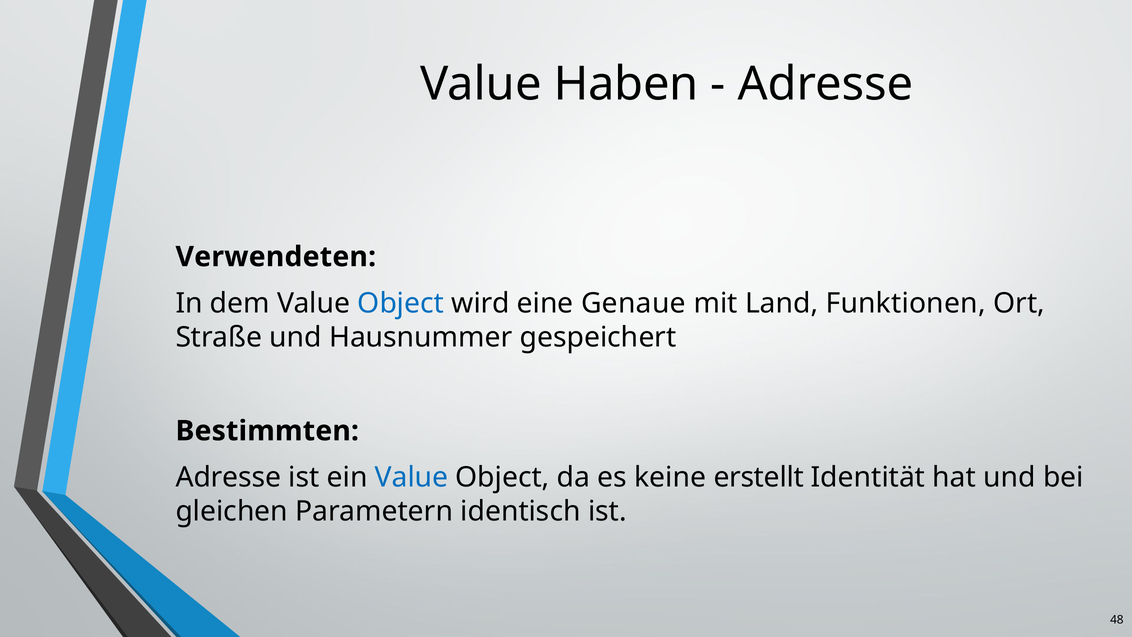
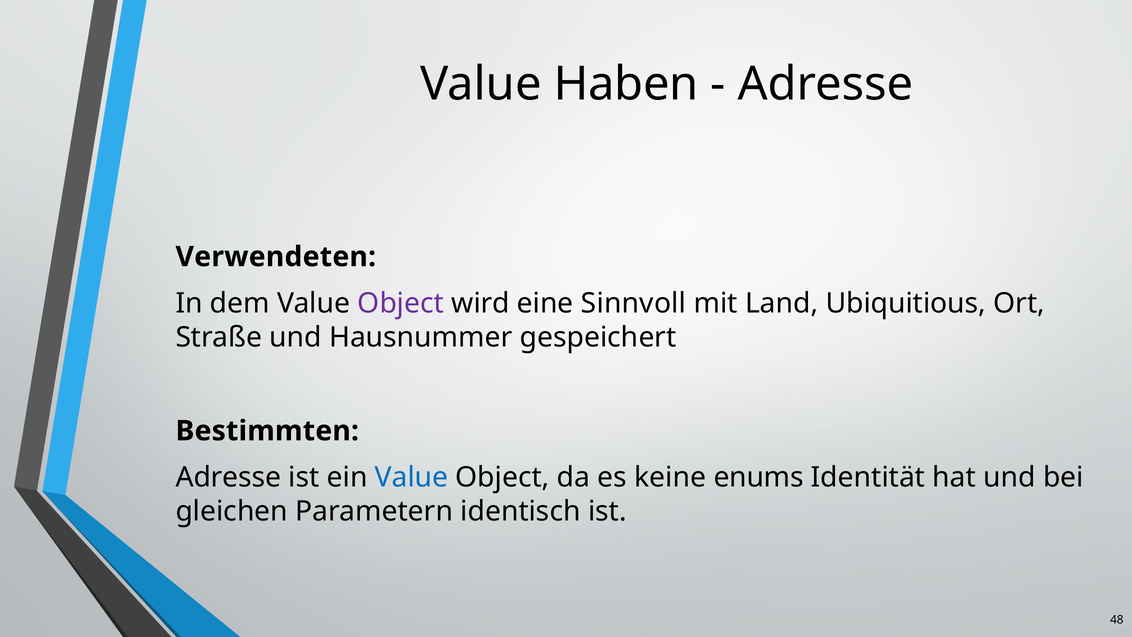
Object colour: blue -> purple (401, 303)
Genaue: Genaue -> Sinnvoll (634, 303)
Funktionen: Funktionen -> Ubiquitious (906, 303)
erstellt: erstellt -> enums (759, 477)
